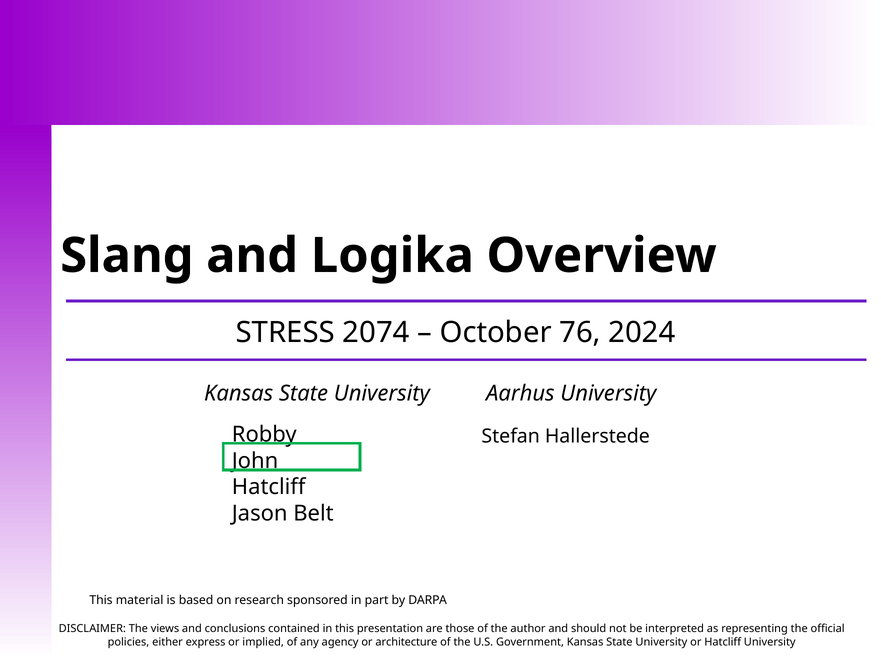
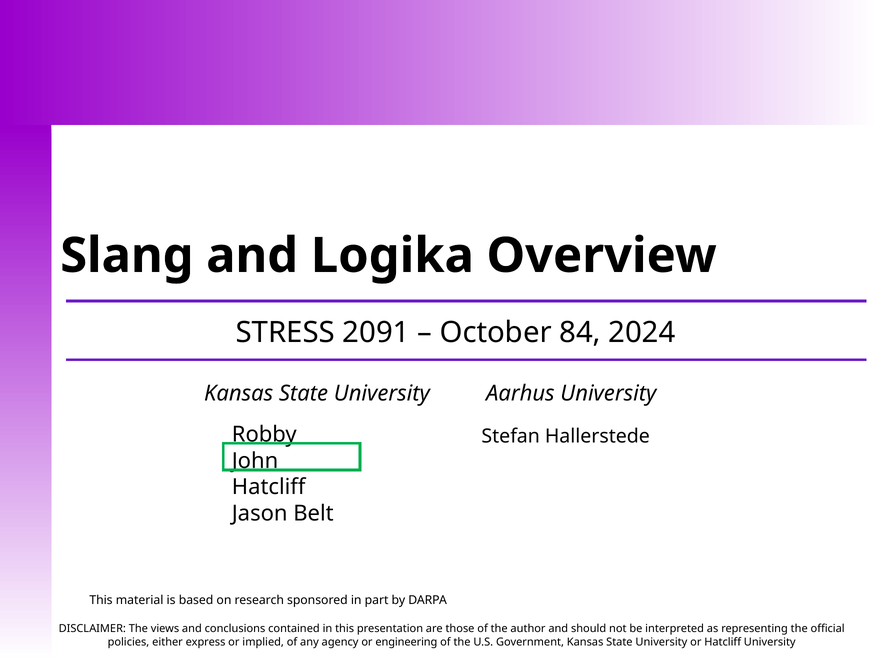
2074: 2074 -> 2091 (376, 332)
76: 76 -> 84 (580, 332)
architecture: architecture -> engineering (406, 642)
